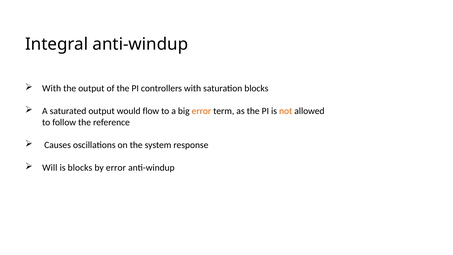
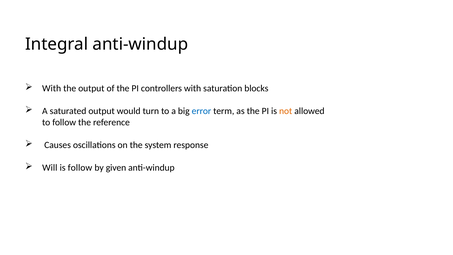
flow: flow -> turn (151, 111)
error colour: orange -> blue (201, 111)
is blocks: blocks -> follow (80, 168)
by error: error -> given (116, 168)
